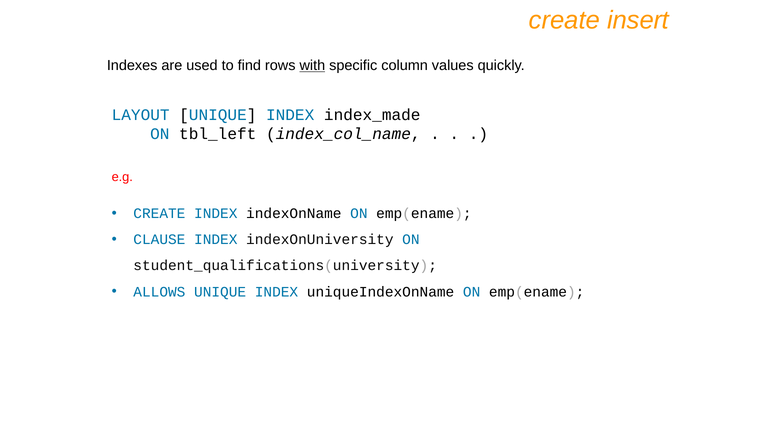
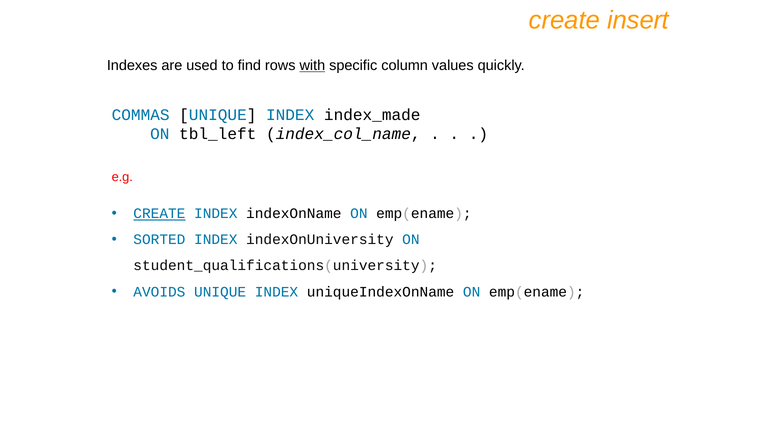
LAYOUT: LAYOUT -> COMMAS (141, 115)
CREATE underline: none -> present (159, 213)
CLAUSE: CLAUSE -> SORTED (159, 240)
ALLOWS: ALLOWS -> AVOIDS (159, 292)
